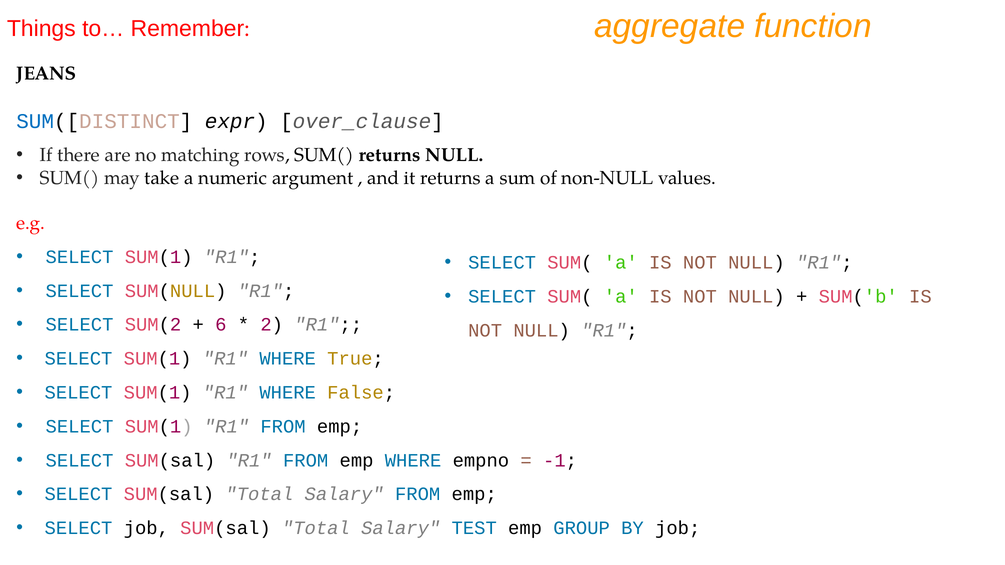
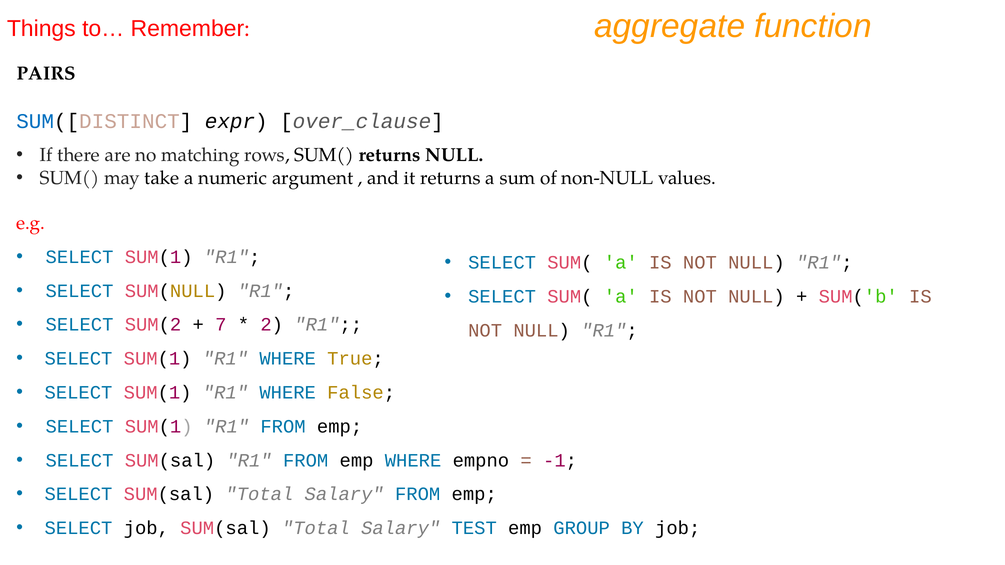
JEANS: JEANS -> PAIRS (46, 73)
6: 6 -> 7 (221, 325)
